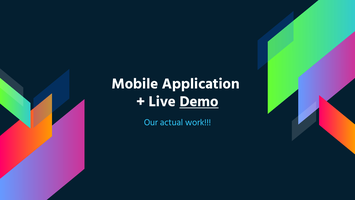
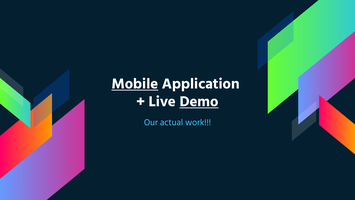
Mobile underline: none -> present (135, 84)
